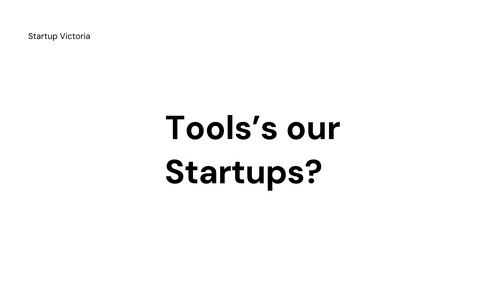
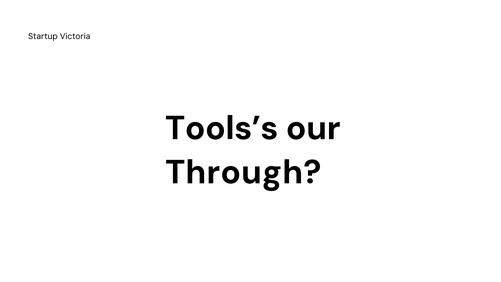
Startups: Startups -> Through (243, 172)
